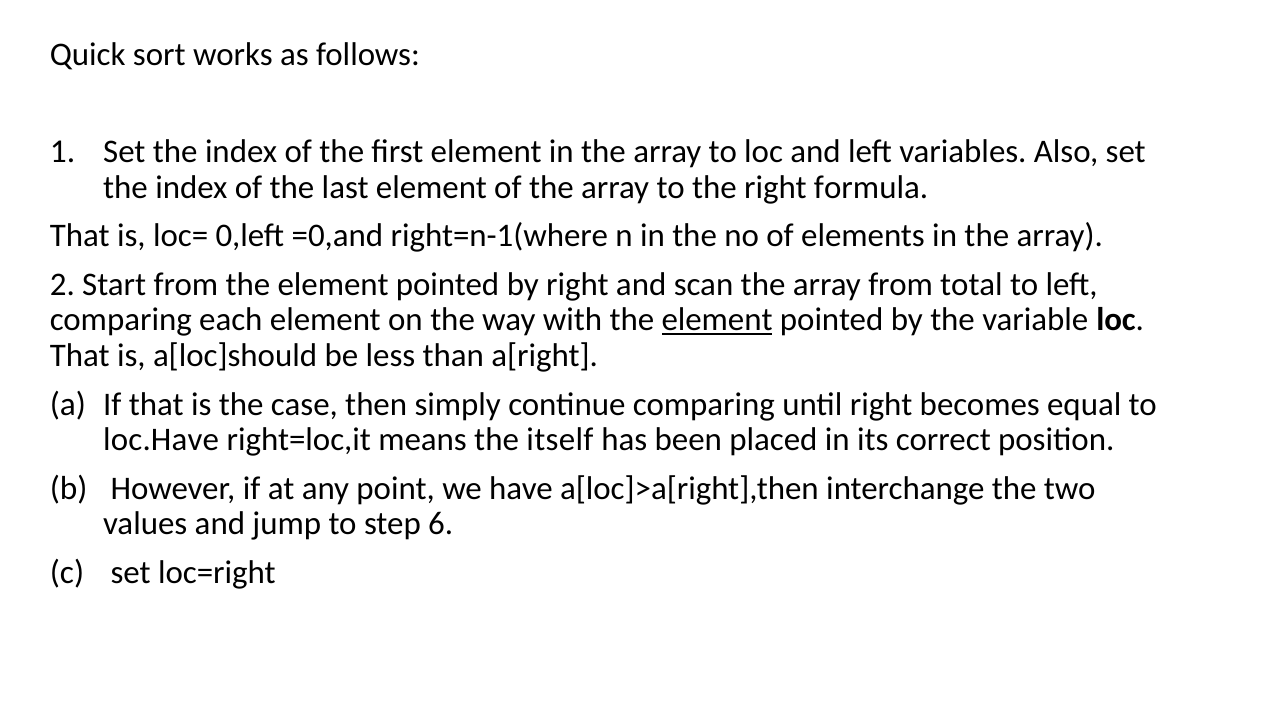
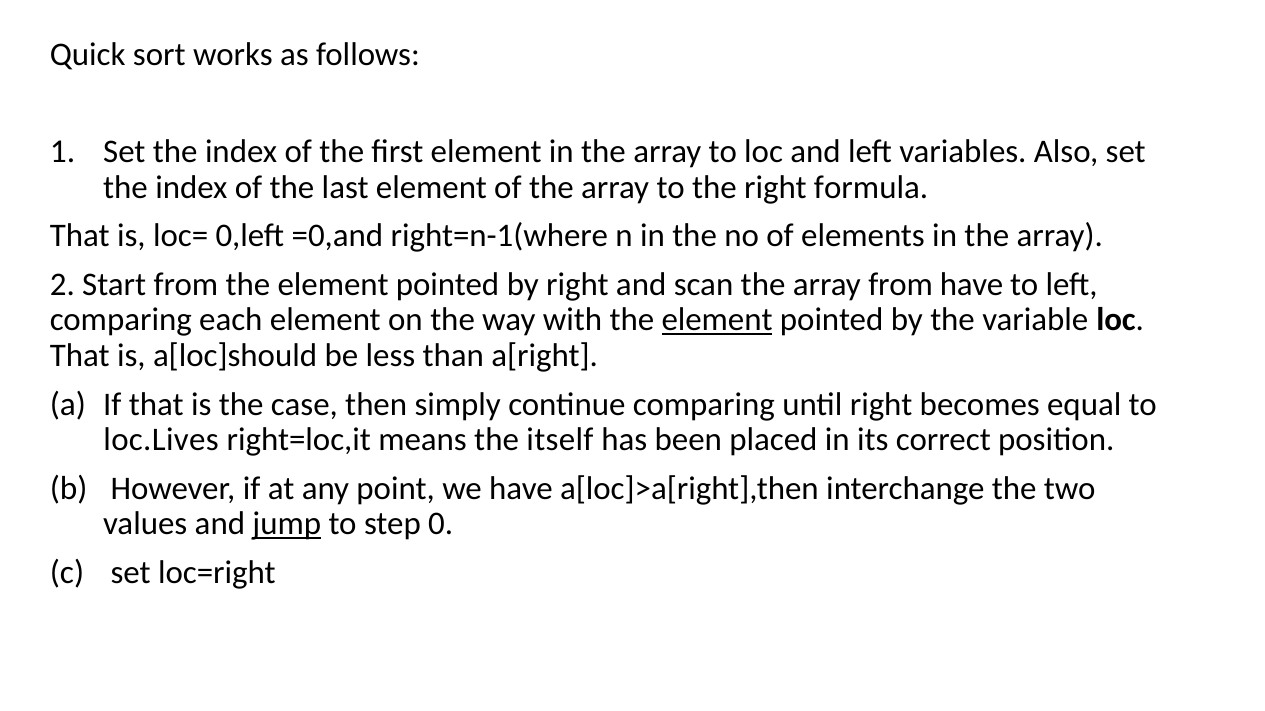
from total: total -> have (972, 285)
loc.Have: loc.Have -> loc.Lives (161, 440)
jump underline: none -> present (287, 525)
6: 6 -> 0 (441, 525)
